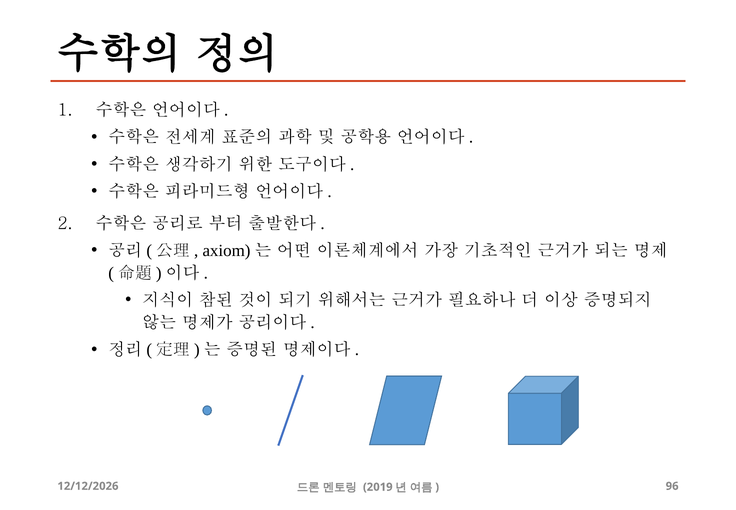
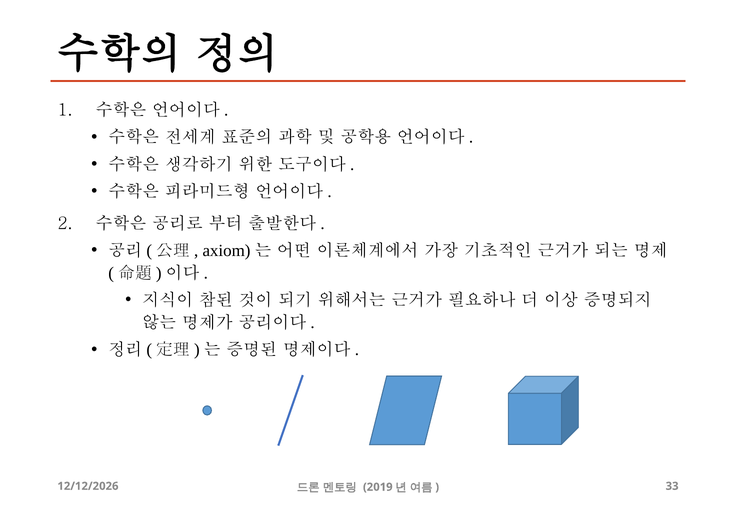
96: 96 -> 33 (672, 486)
